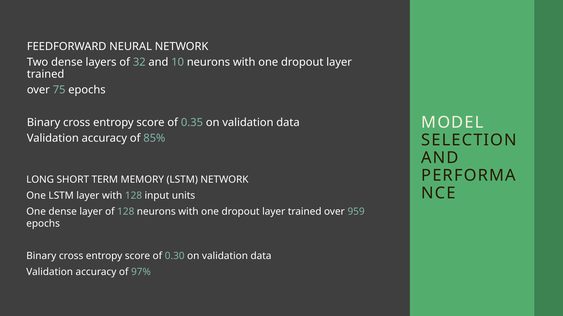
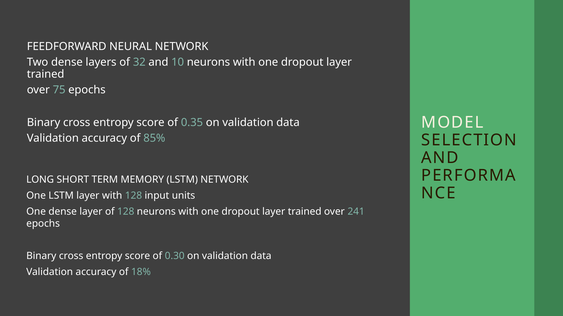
959: 959 -> 241 (356, 212)
97%: 97% -> 18% (141, 272)
